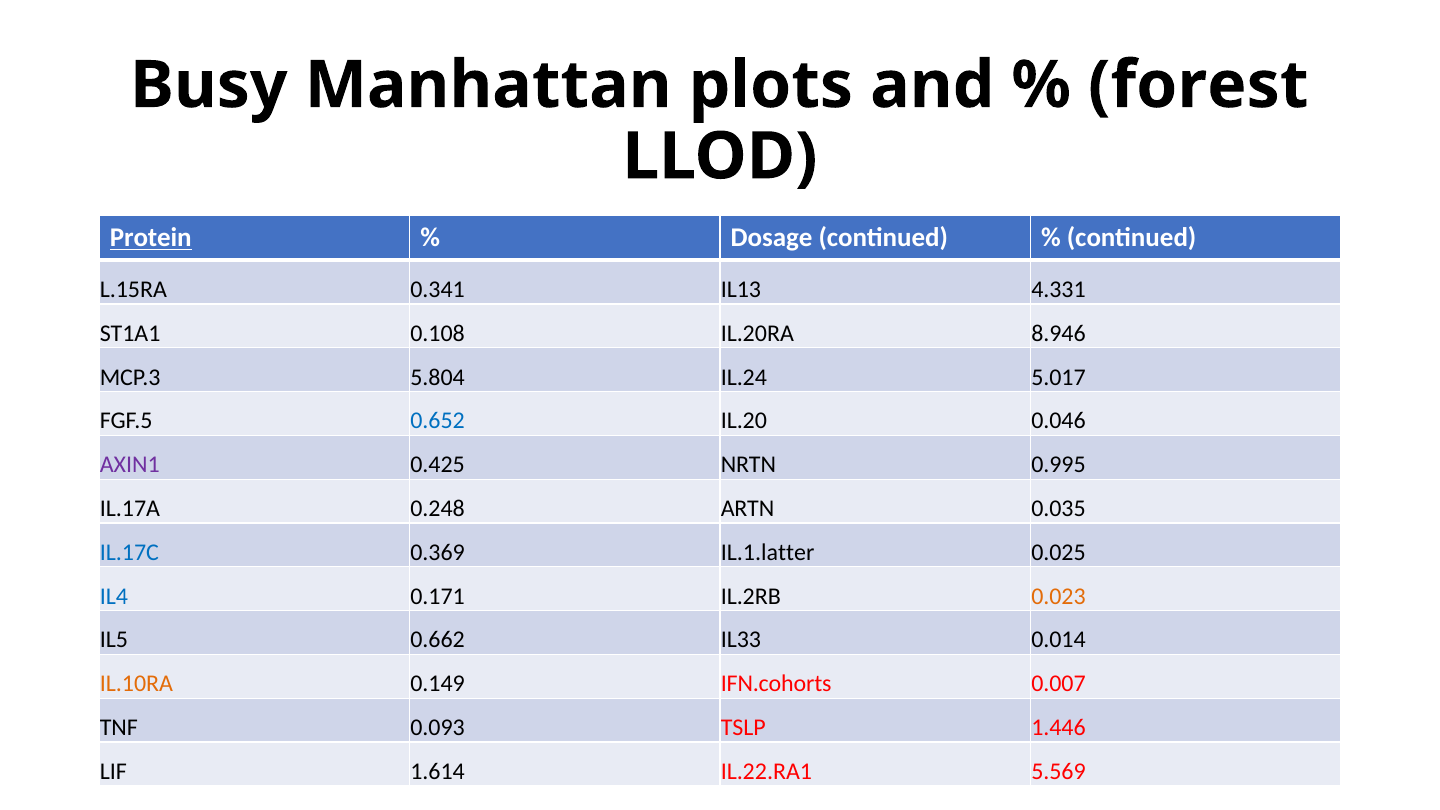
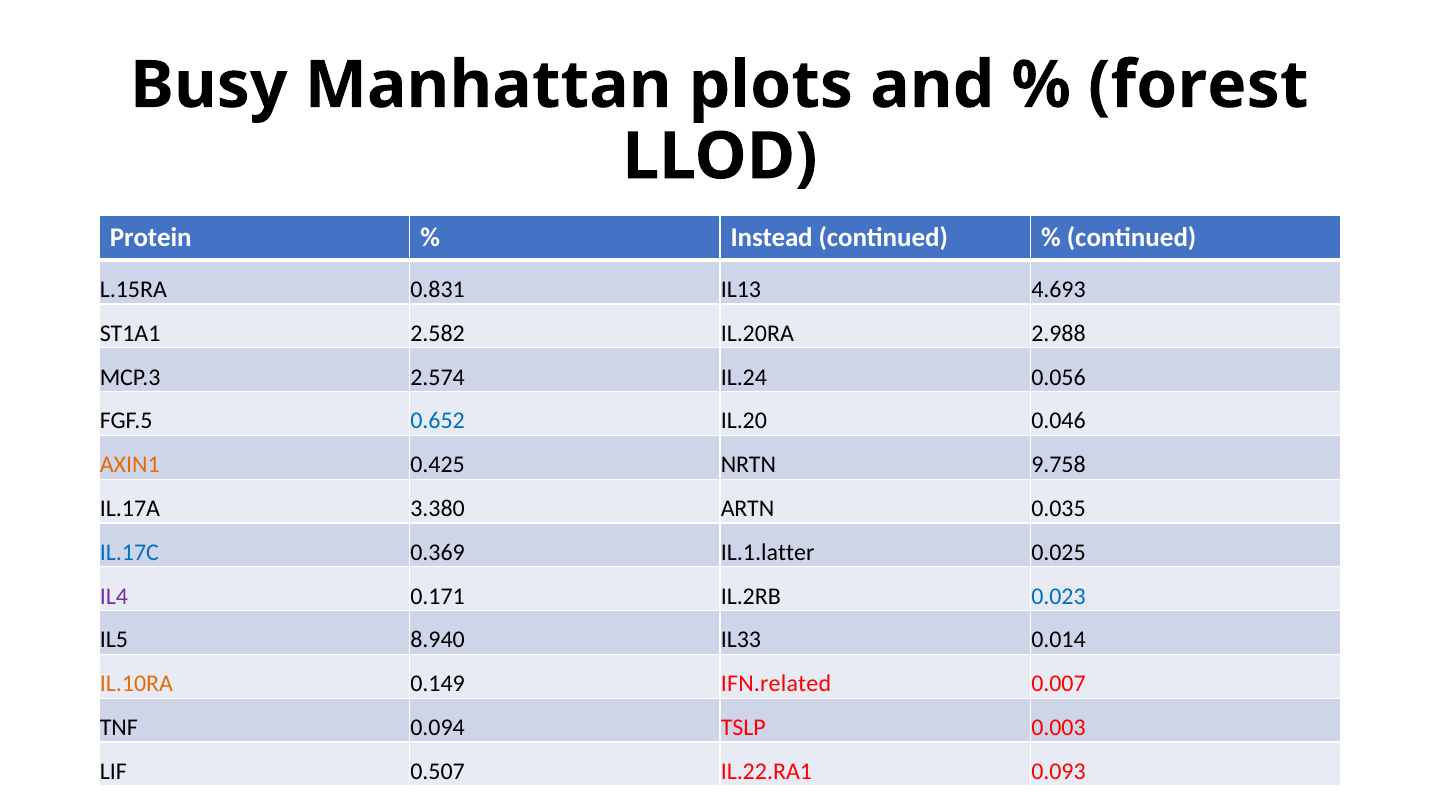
Protein underline: present -> none (151, 238)
Dosage: Dosage -> Instead (772, 238)
0.341: 0.341 -> 0.831 (438, 290)
4.331: 4.331 -> 4.693 (1059, 290)
0.108: 0.108 -> 2.582 (438, 333)
8.946: 8.946 -> 2.988 (1059, 333)
5.804: 5.804 -> 2.574 (438, 377)
5.017: 5.017 -> 0.056 (1059, 377)
AXIN1 colour: purple -> orange (130, 465)
0.995: 0.995 -> 9.758 (1059, 465)
0.248: 0.248 -> 3.380 (438, 509)
IL4 colour: blue -> purple (114, 596)
0.023 colour: orange -> blue (1059, 596)
0.662: 0.662 -> 8.940 (438, 640)
IFN.cohorts: IFN.cohorts -> IFN.related (776, 684)
0.093: 0.093 -> 0.094 (438, 728)
1.446: 1.446 -> 0.003 (1059, 728)
1.614: 1.614 -> 0.507 (438, 771)
5.569: 5.569 -> 0.093 (1059, 771)
